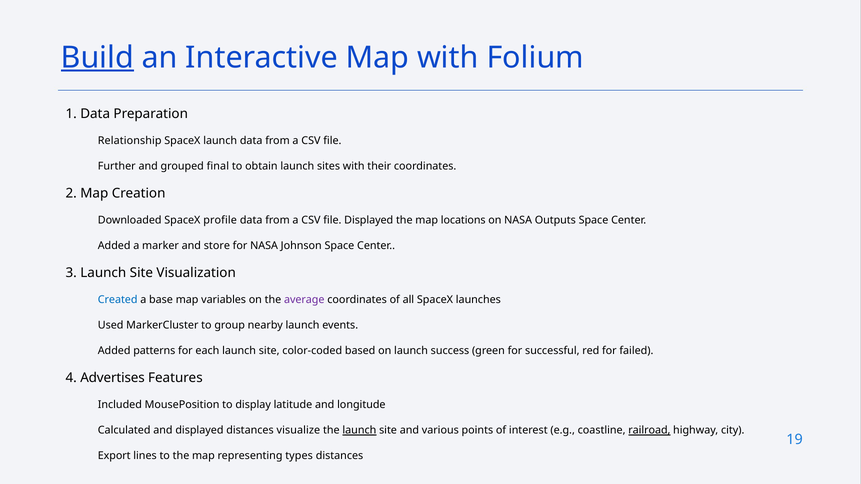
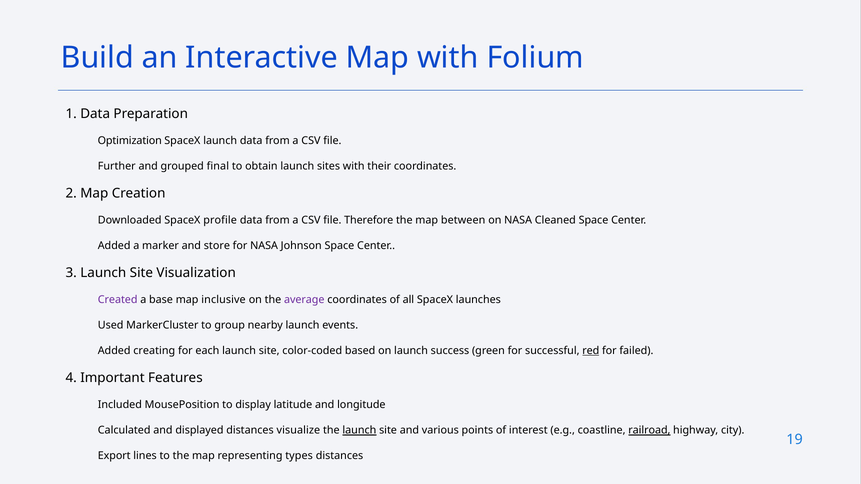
Build underline: present -> none (97, 58)
Relationship: Relationship -> Optimization (130, 141)
file Displayed: Displayed -> Therefore (369, 220)
locations: locations -> between (463, 220)
Outputs: Outputs -> Cleaned (555, 220)
Created colour: blue -> purple (118, 300)
variables: variables -> inclusive (224, 300)
patterns: patterns -> creating (154, 351)
red underline: none -> present (591, 351)
Advertises: Advertises -> Important (112, 378)
